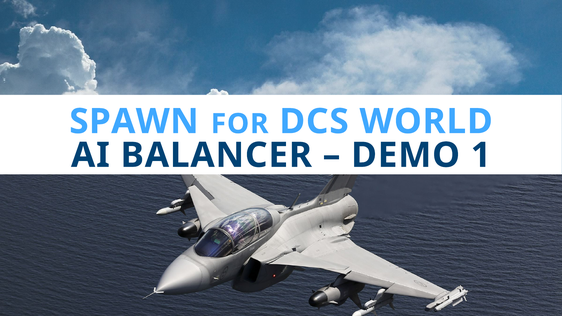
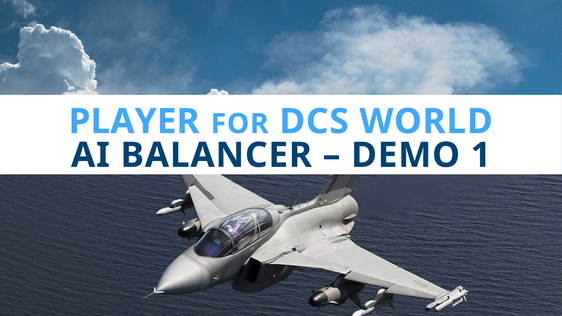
SPAWN: SPAWN -> PLAYER (134, 122)
